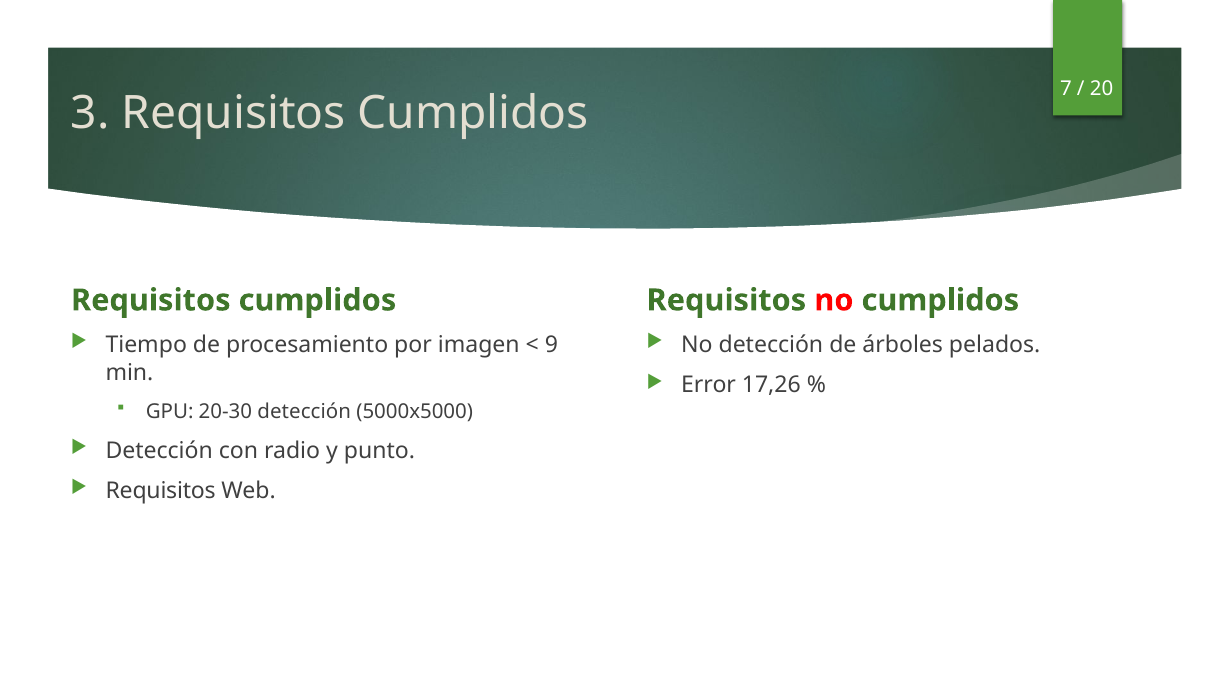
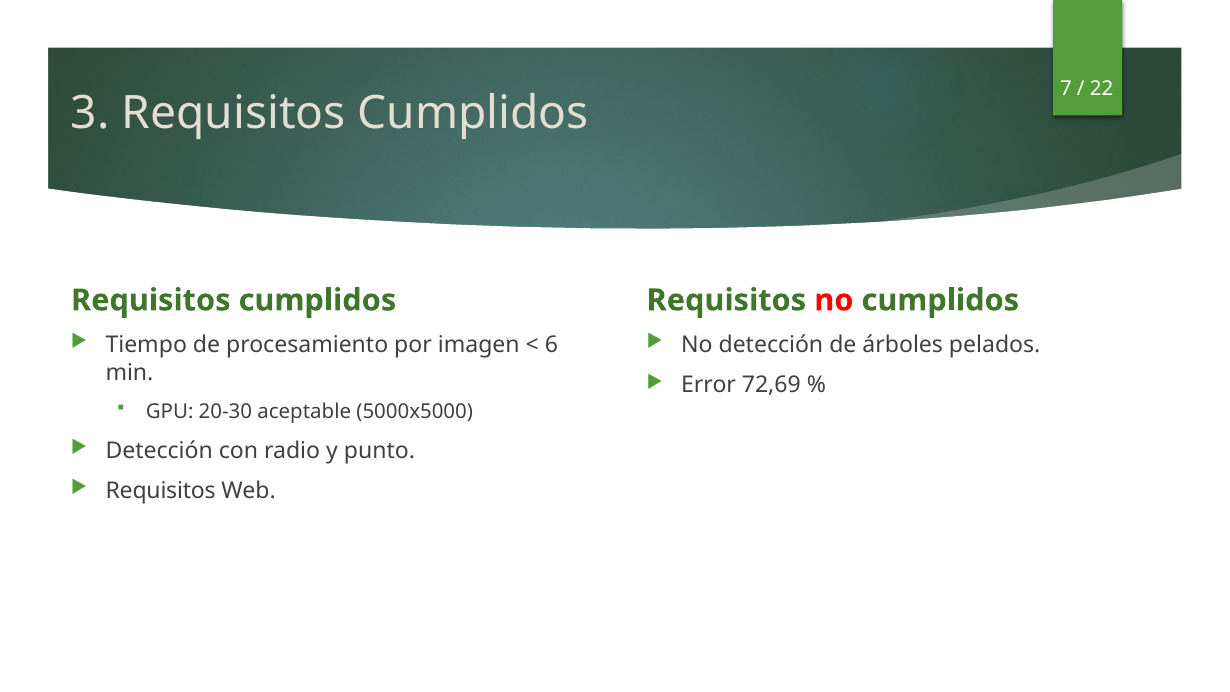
20: 20 -> 22 (1102, 89)
9: 9 -> 6 (551, 345)
17,26: 17,26 -> 72,69 (771, 385)
20-30 detección: detección -> aceptable (304, 411)
